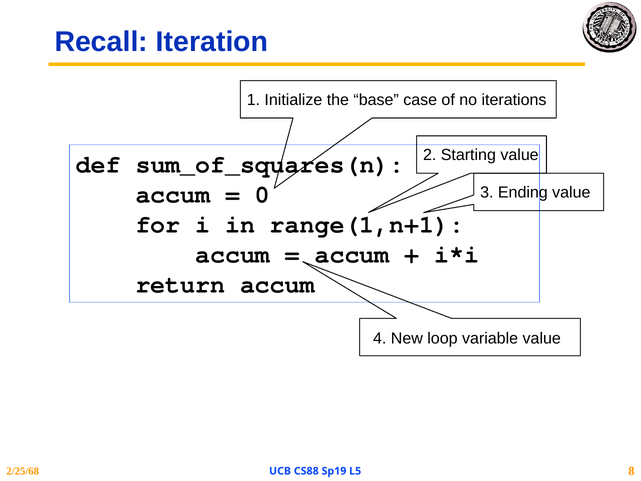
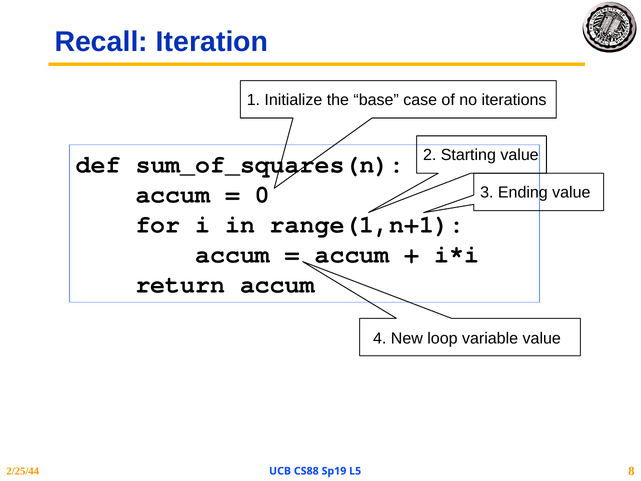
2/25/68: 2/25/68 -> 2/25/44 (23, 471)
